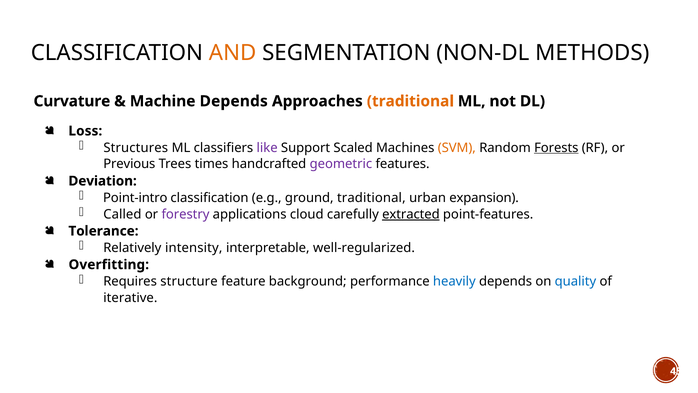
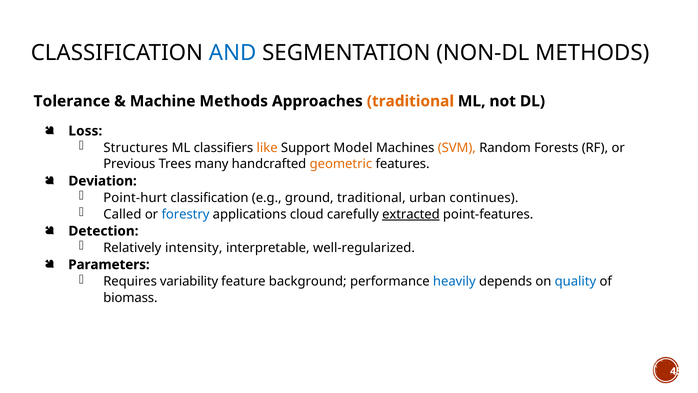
AND colour: orange -> blue (233, 53)
Curvature: Curvature -> Tolerance (72, 101)
Machine Depends: Depends -> Methods (234, 101)
like colour: purple -> orange (267, 148)
Scaled: Scaled -> Model (353, 148)
Forests underline: present -> none (556, 148)
times: times -> many (212, 164)
geometric colour: purple -> orange (341, 164)
Point-intro: Point-intro -> Point-hurt (135, 198)
expansion: expansion -> continues (484, 198)
forestry colour: purple -> blue (185, 214)
Tolerance: Tolerance -> Detection (103, 231)
Overfitting: Overfitting -> Parameters (109, 264)
structure: structure -> variability (189, 281)
iterative: iterative -> biomass (130, 298)
